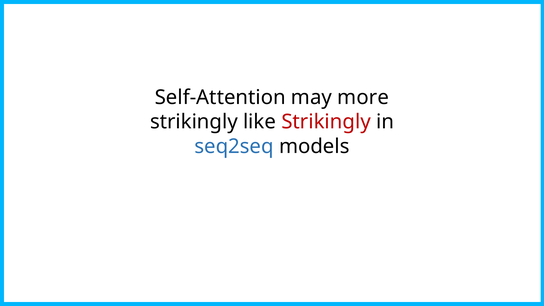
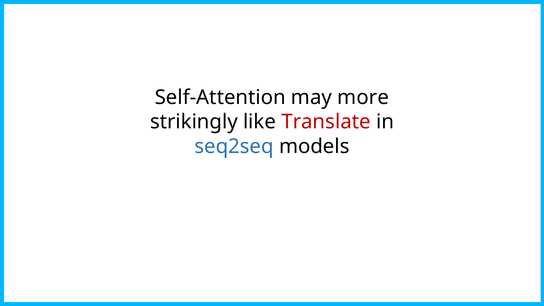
like Strikingly: Strikingly -> Translate (326, 122)
